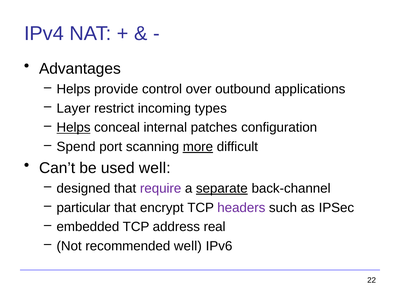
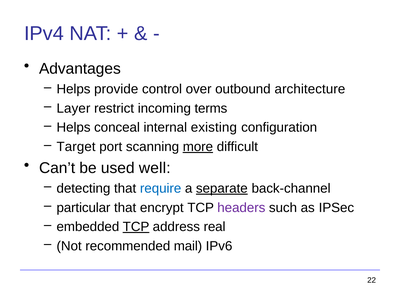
applications: applications -> architecture (310, 89)
types: types -> terms (211, 108)
Helps underline: present -> none (74, 128)
patches: patches -> existing (214, 128)
Spend: Spend -> Target (76, 147)
designed: designed -> detecting (83, 188)
require colour: purple -> blue (161, 188)
TCP underline: none -> present (136, 227)
recommended well: well -> mail (188, 246)
